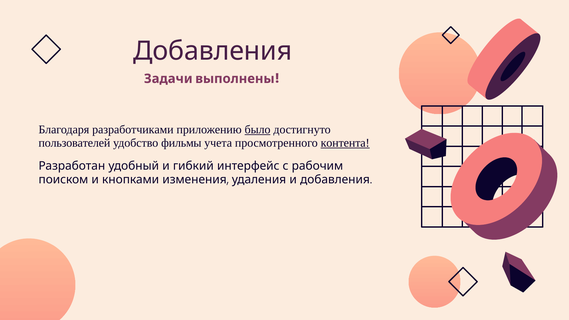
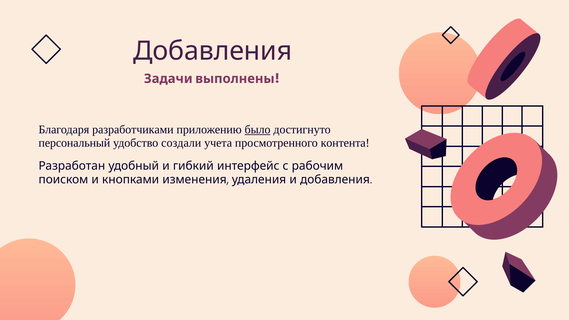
пользователей: пользователей -> персональный (74, 143)
фильмы: фильмы -> создали (181, 143)
контента underline: present -> none (345, 143)
